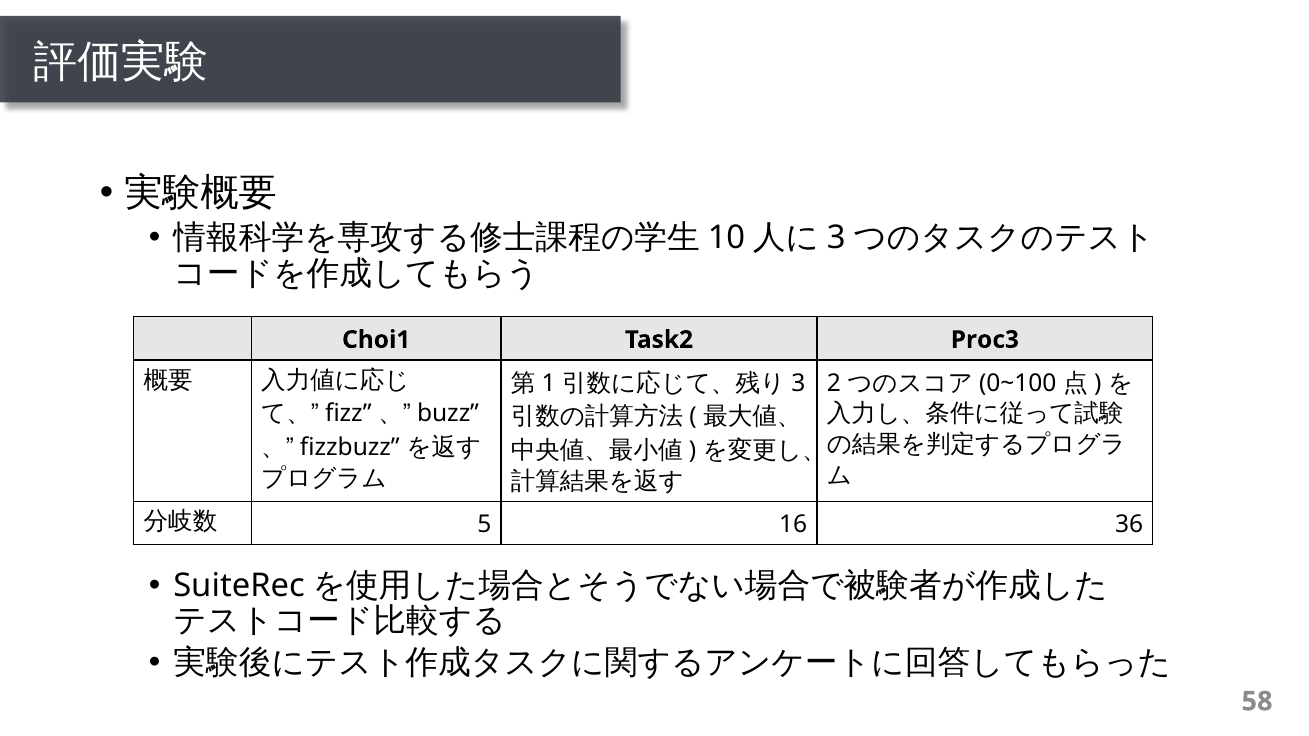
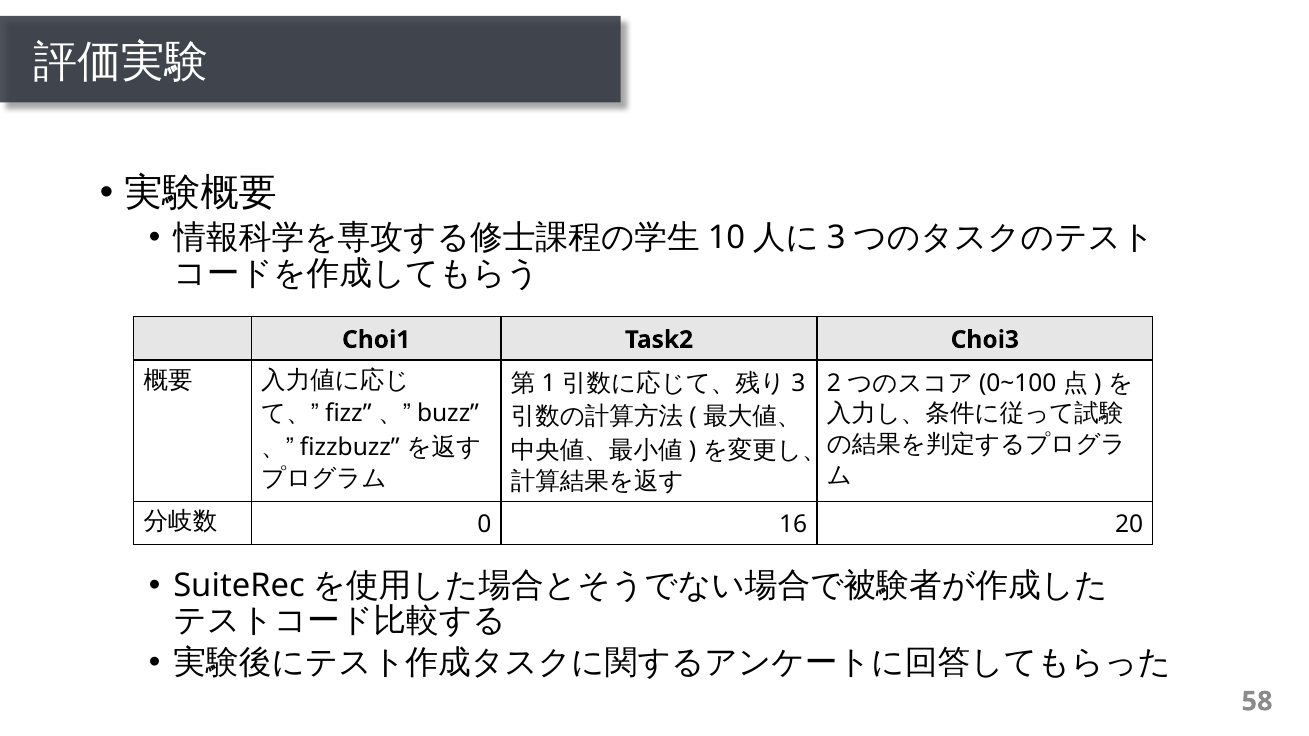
Proc3: Proc3 -> Choi3 (985, 340)
5: 5 -> 0 (484, 525)
36: 36 -> 20 (1129, 525)
